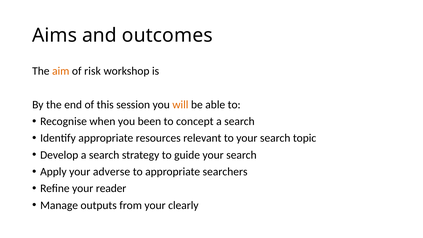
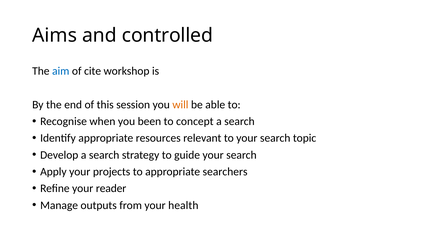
outcomes: outcomes -> controlled (167, 36)
aim colour: orange -> blue (61, 71)
risk: risk -> cite (93, 71)
adverse: adverse -> projects (112, 172)
clearly: clearly -> health (183, 205)
